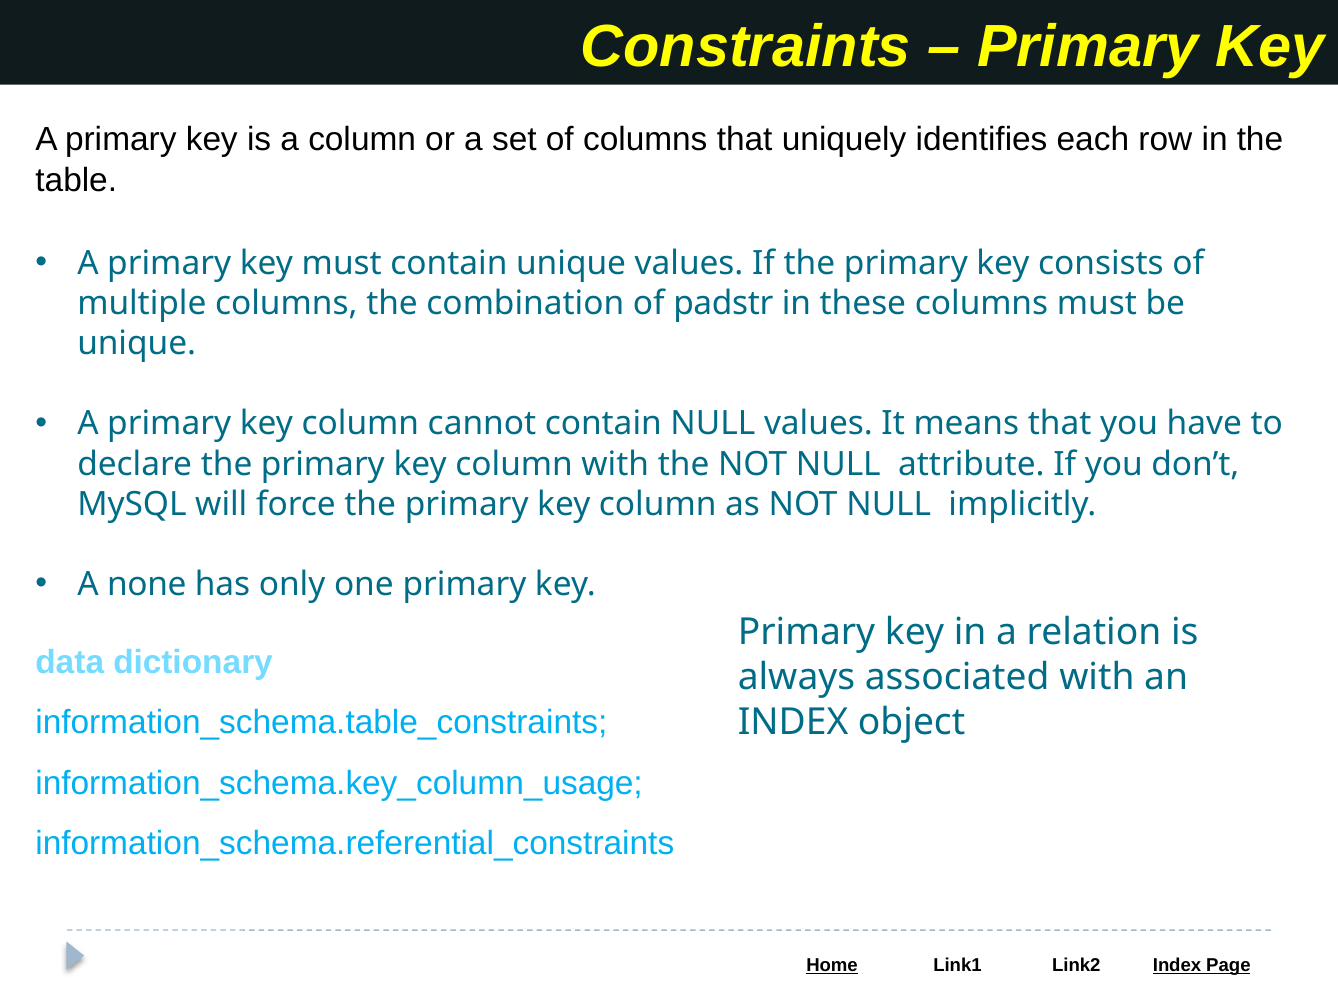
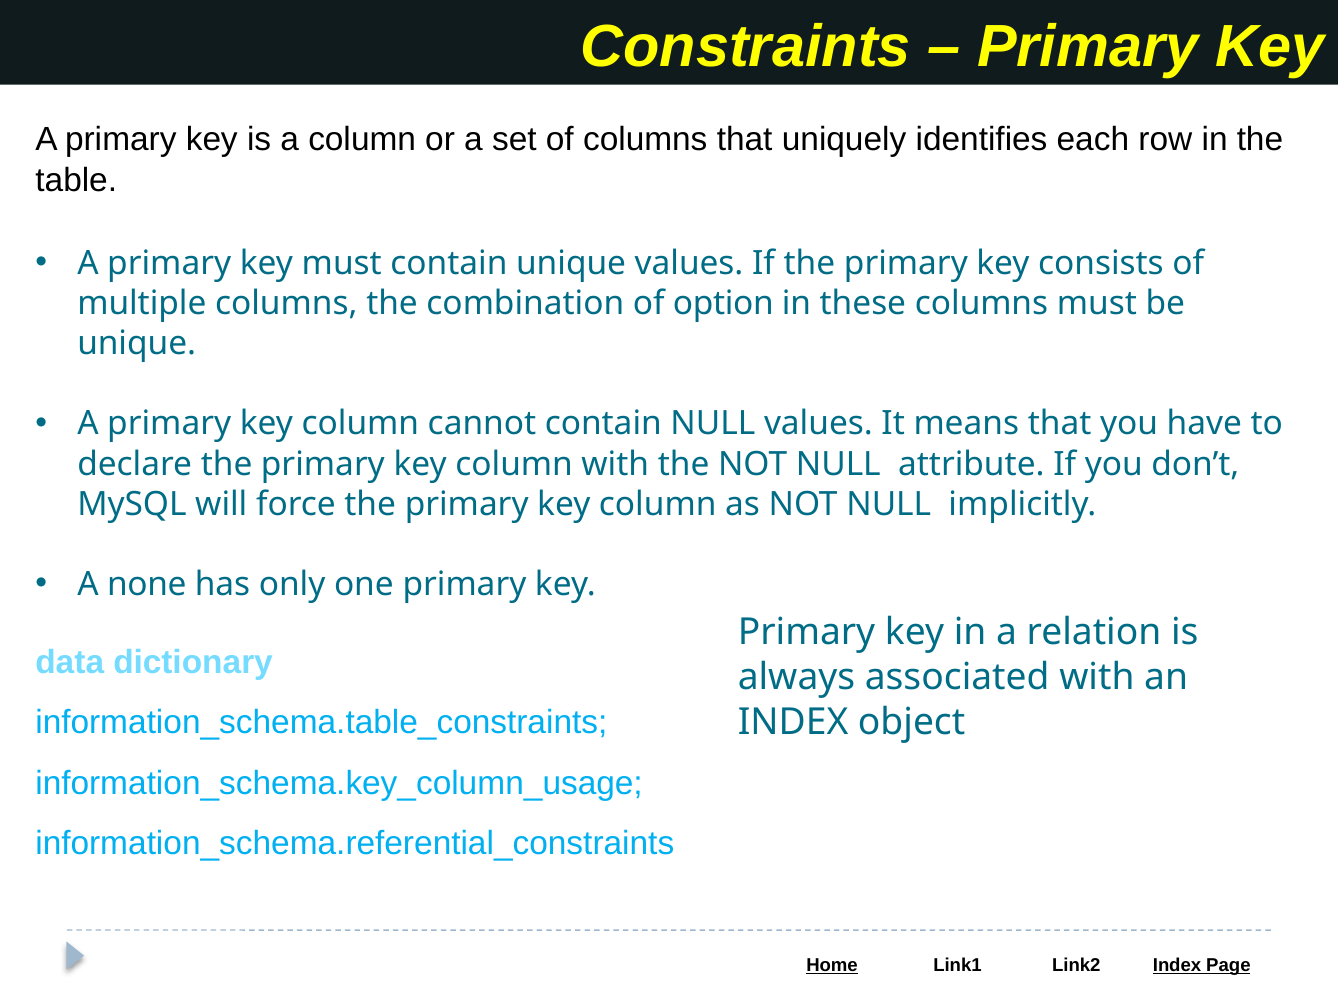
padstr: padstr -> option (723, 303)
